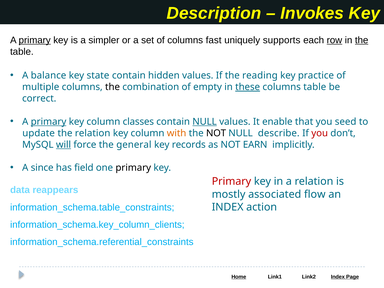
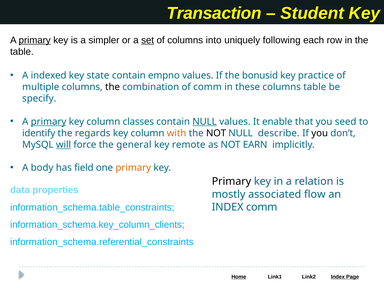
Description: Description -> Transaction (214, 13)
Invokes: Invokes -> Student (312, 13)
set underline: none -> present (148, 40)
fast: fast -> into (214, 40)
supports: supports -> following (282, 40)
row underline: present -> none (334, 40)
the underline: present -> none (362, 40)
balance: balance -> indexed (49, 76)
hidden: hidden -> empno (164, 76)
reading: reading -> bonusid (260, 76)
of empty: empty -> comm (208, 87)
these underline: present -> none (248, 87)
correct: correct -> specify (39, 99)
update: update -> identify (39, 133)
the relation: relation -> regards (93, 133)
you colour: red -> black (320, 133)
records: records -> remote (189, 145)
since: since -> body (42, 168)
primary colour: black -> orange (133, 168)
Primary colour: red -> black (231, 181)
reappears: reappears -> properties (55, 190)
INDEX action: action -> comm (262, 207)
